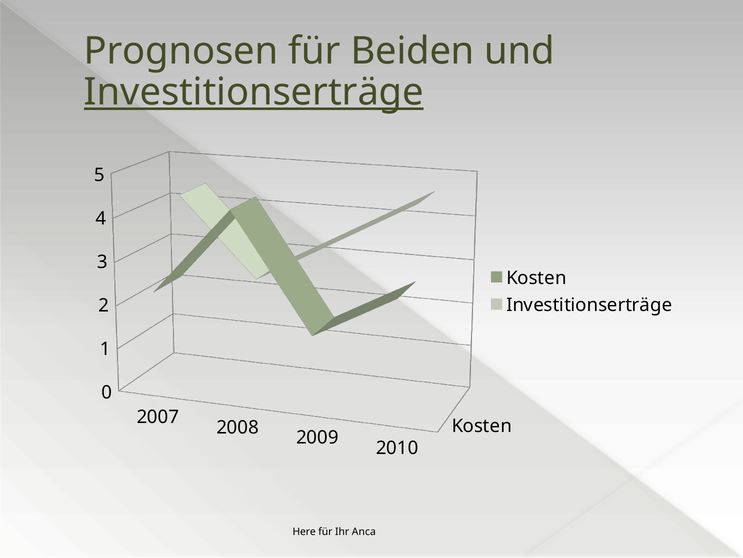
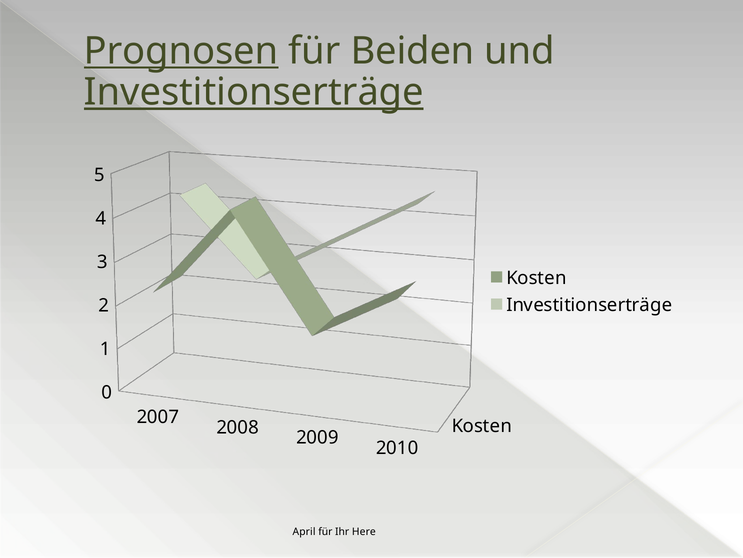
Prognosen underline: none -> present (181, 51)
Here: Here -> April (304, 531)
Anca: Anca -> Here (364, 531)
